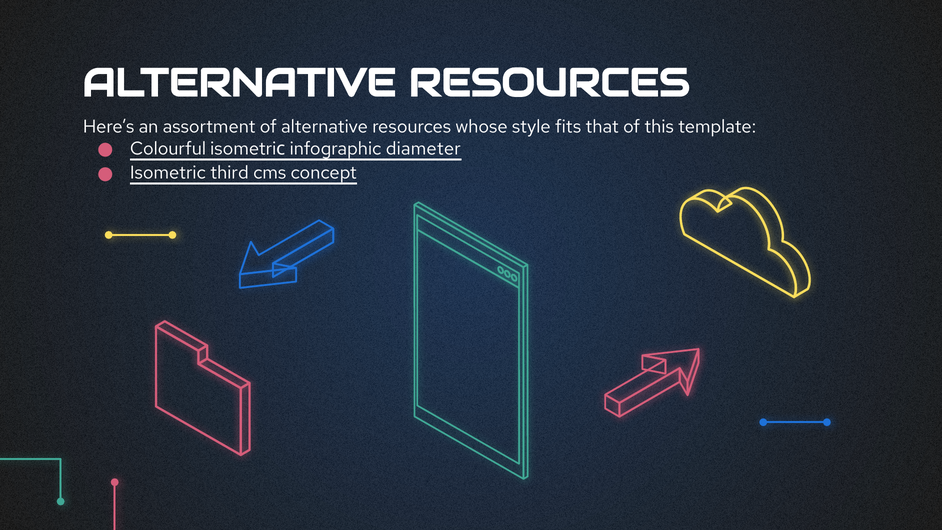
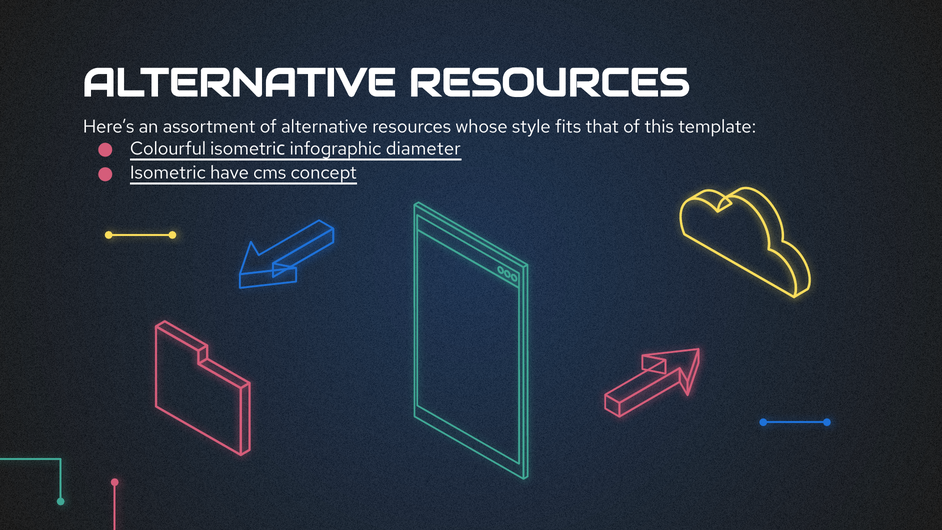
third: third -> have (230, 173)
